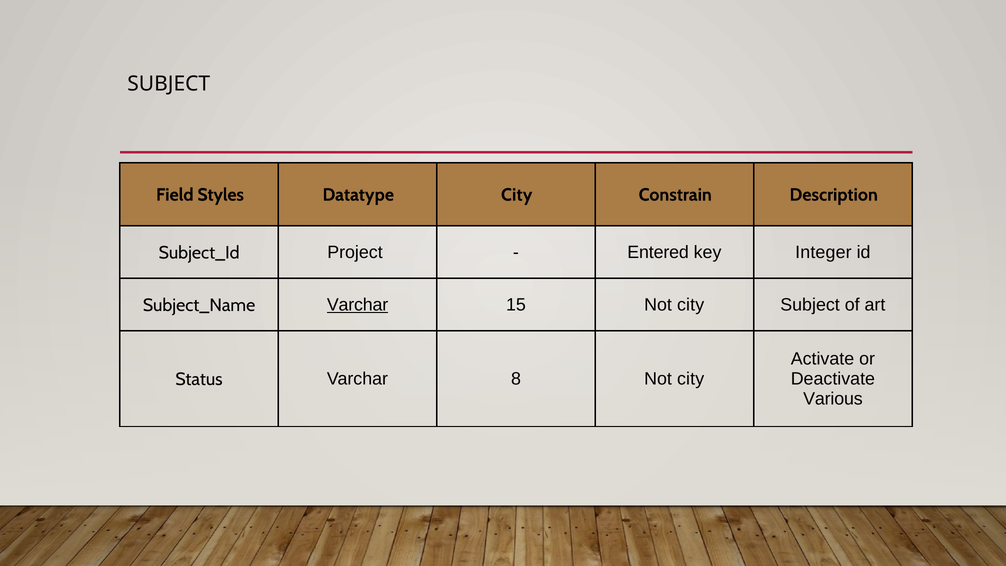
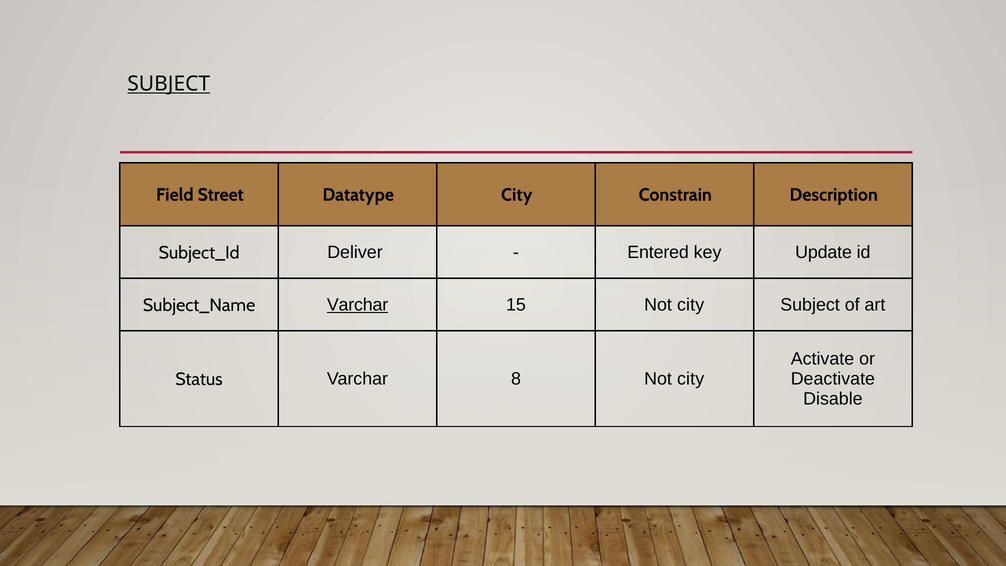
SUBJECT underline: none -> present (169, 84)
Styles: Styles -> Street (221, 195)
Project: Project -> Deliver (355, 252)
Integer: Integer -> Update (824, 252)
Various: Various -> Disable (833, 399)
